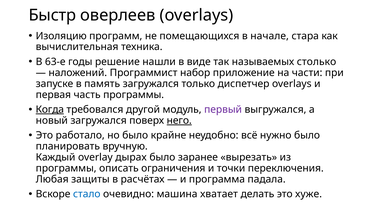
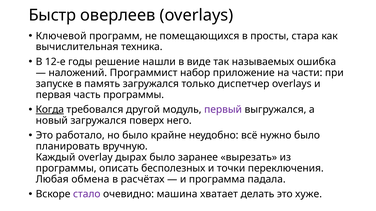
Изоляцию: Изоляцию -> Ключевой (61, 36)
начале: начале -> просты (270, 36)
63-е: 63-е -> 12-е (55, 62)
столько: столько -> ошибка (317, 62)
него underline: present -> none (179, 121)
ограничения: ограничения -> бесполезных (173, 169)
защиты: защиты -> обмена (90, 180)
стало colour: blue -> purple (87, 195)
